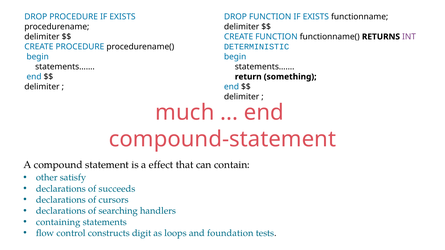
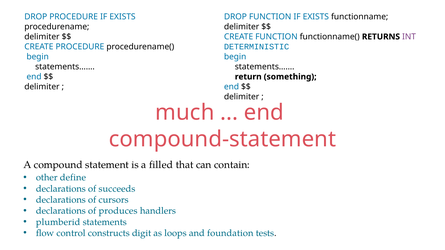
effect: effect -> filled (161, 165)
satisfy: satisfy -> define (73, 178)
searching: searching -> produces (118, 211)
containing: containing -> plumberid (58, 222)
